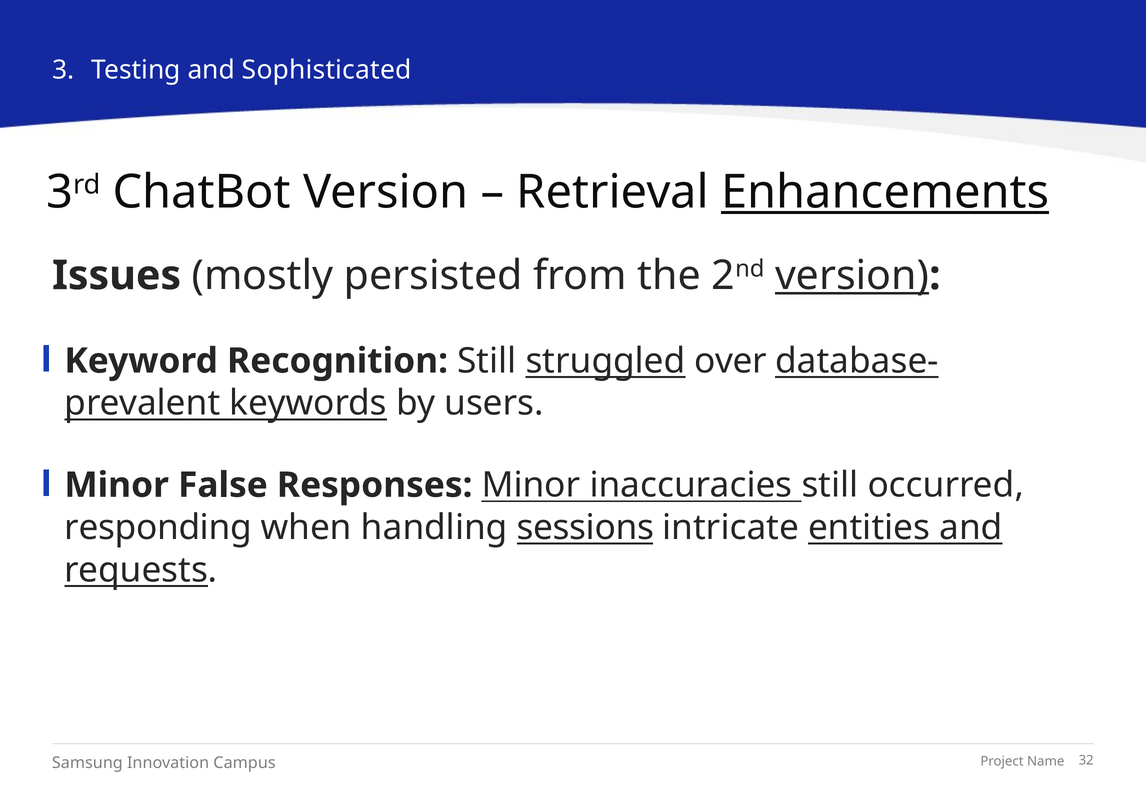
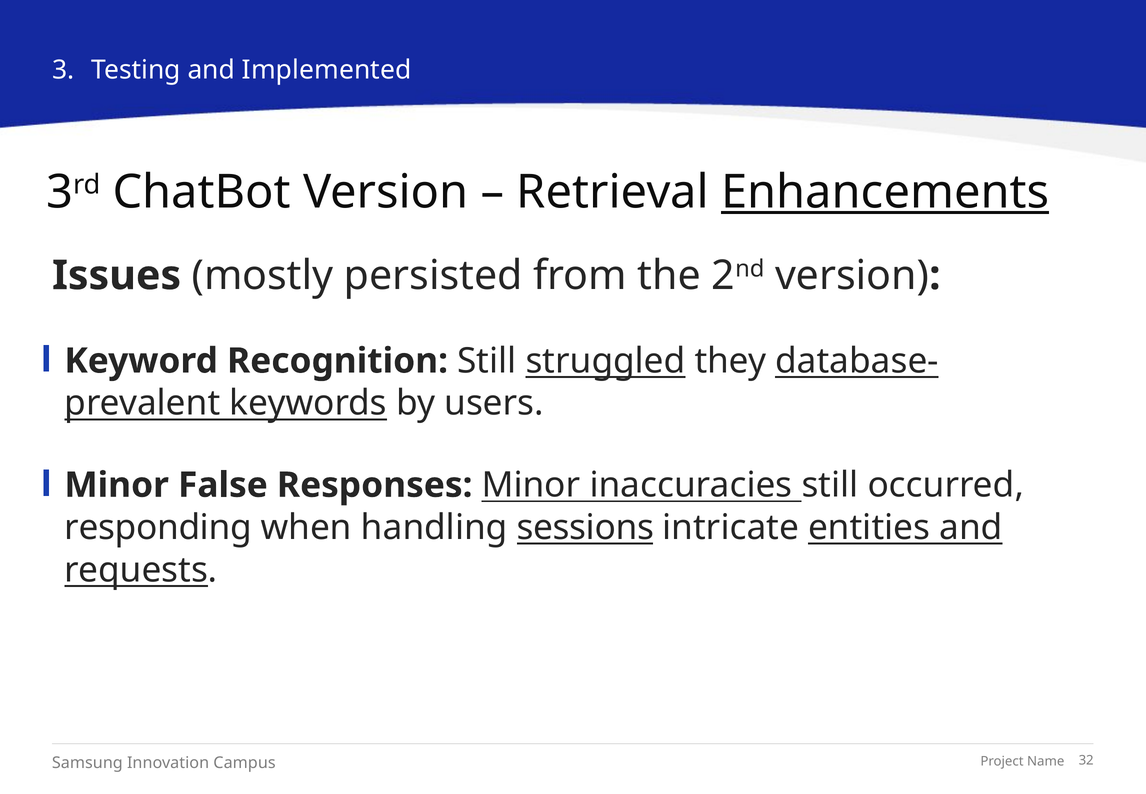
Sophisticated: Sophisticated -> Implemented (327, 70)
version underline: present -> none (852, 275)
over: over -> they (731, 361)
